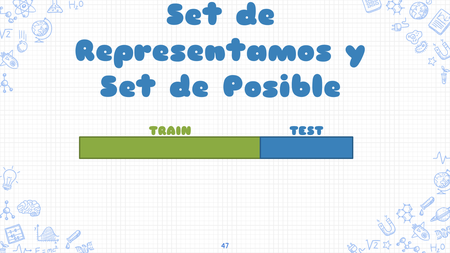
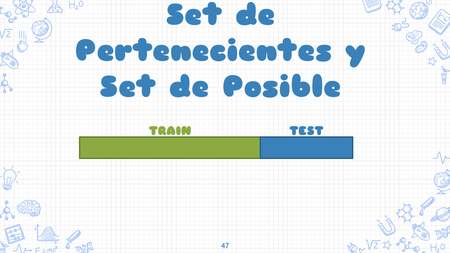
Representamos: Representamos -> Pertenecientes (203, 51)
